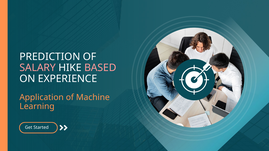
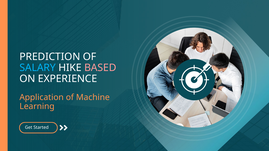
SALARY colour: pink -> light blue (38, 68)
